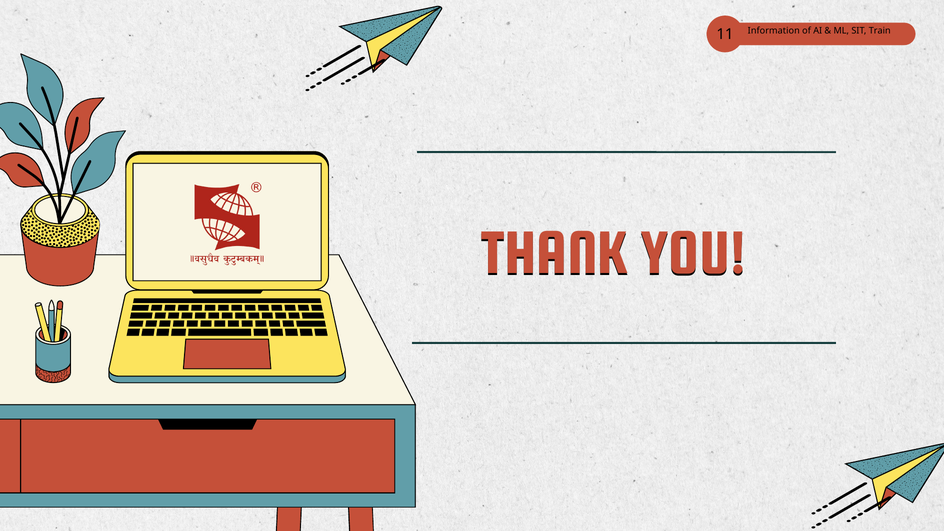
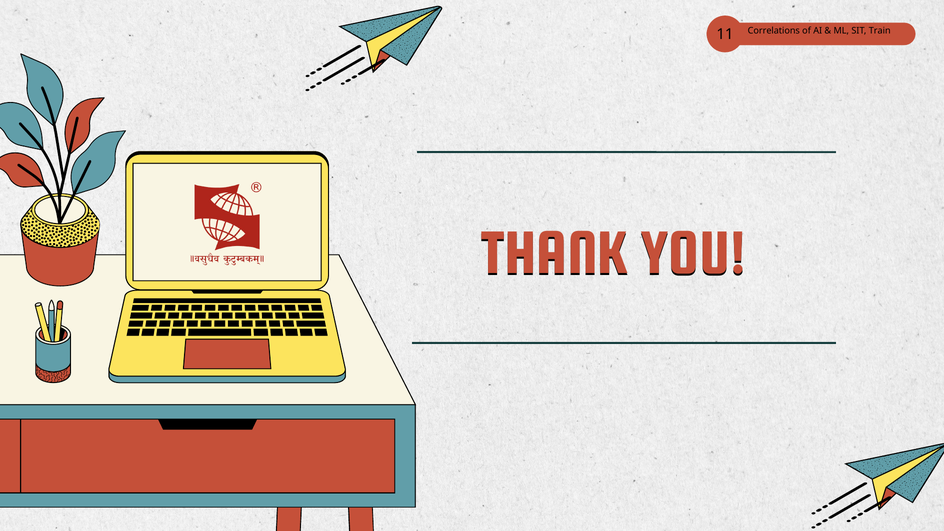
Information: Information -> Correlations (774, 31)
